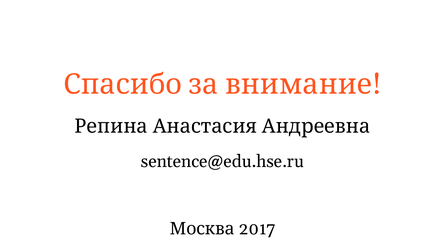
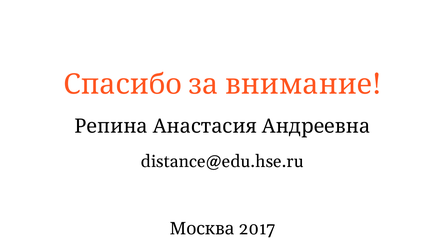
sentence@edu.hse.ru: sentence@edu.hse.ru -> distance@edu.hse.ru (222, 162)
